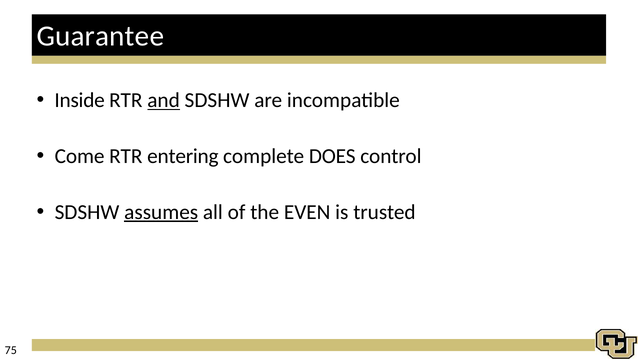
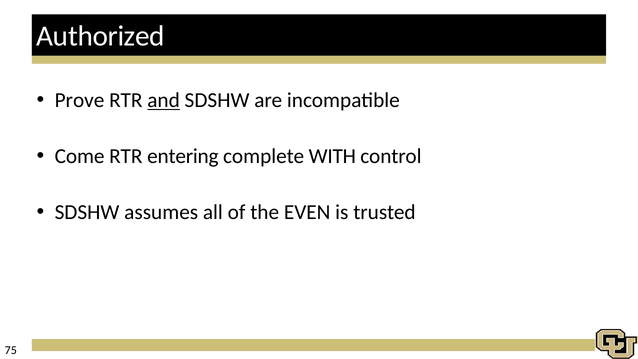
Guarantee: Guarantee -> Authorized (101, 36)
Inside: Inside -> Prove (80, 100)
DOES: DOES -> WITH (332, 156)
assumes underline: present -> none (161, 212)
